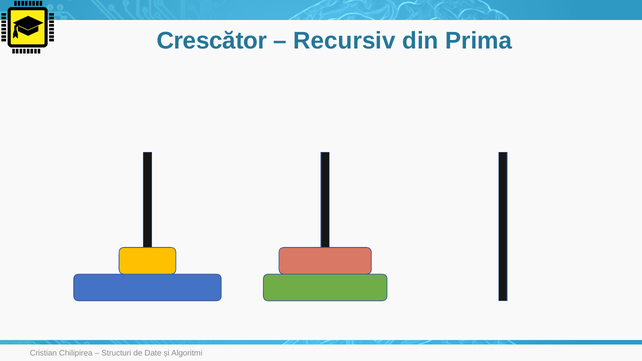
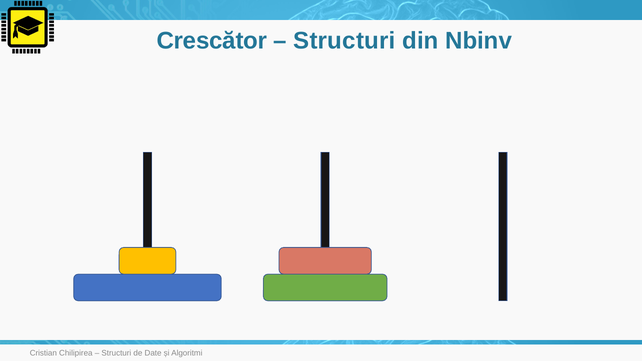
Recursiv: Recursiv -> Structuri (344, 41)
Prima: Prima -> Nbinv (479, 41)
